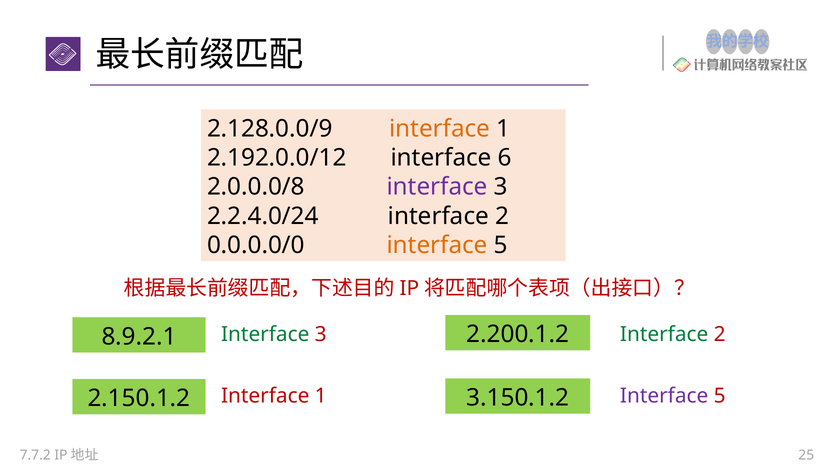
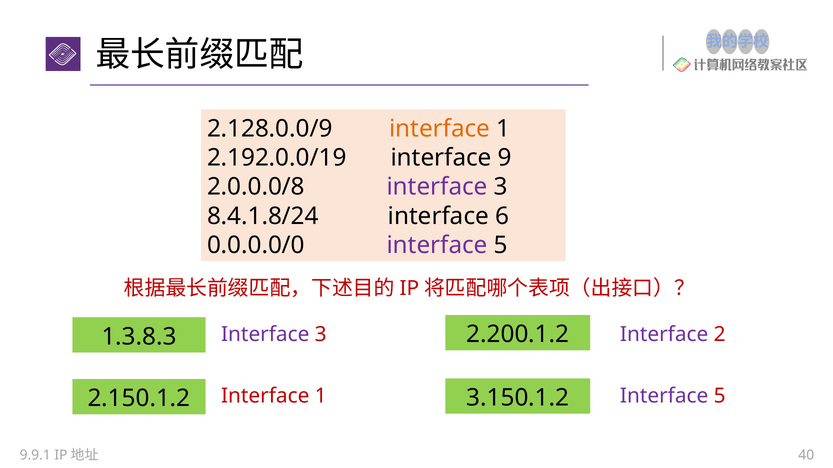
2.192.0.0/12: 2.192.0.0/12 -> 2.192.0.0/19 (277, 158)
6: 6 -> 9 (505, 158)
2.2.4.0/24: 2.2.4.0/24 -> 8.4.1.8/24 (263, 216)
2: 2 -> 6 (502, 216)
interface colour: orange -> purple (437, 245)
Interface colour: green -> purple (265, 335)
Interface colour: green -> purple (664, 335)
8.9.2.1: 8.9.2.1 -> 1.3.8.3 (139, 337)
7.7.2: 7.7.2 -> 9.9.1 (35, 456)
25: 25 -> 40 (806, 456)
